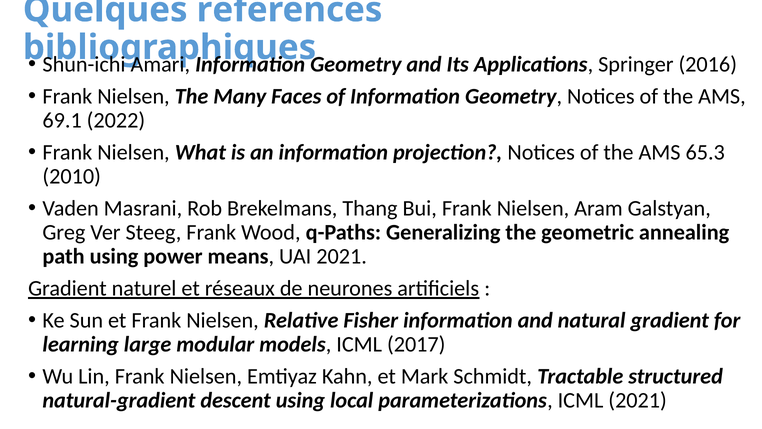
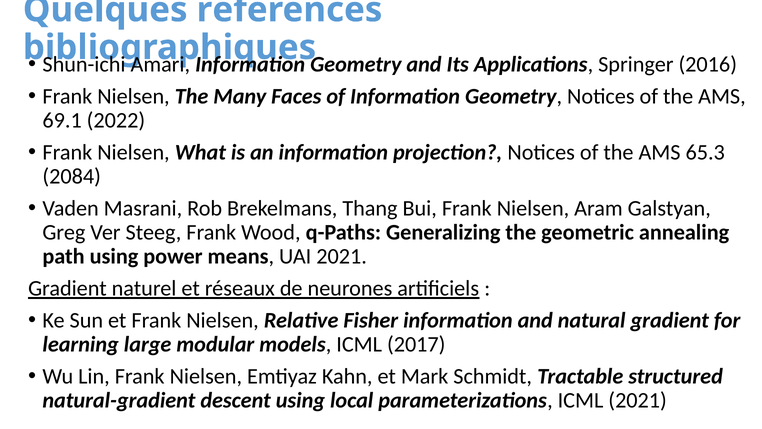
2010: 2010 -> 2084 (72, 176)
